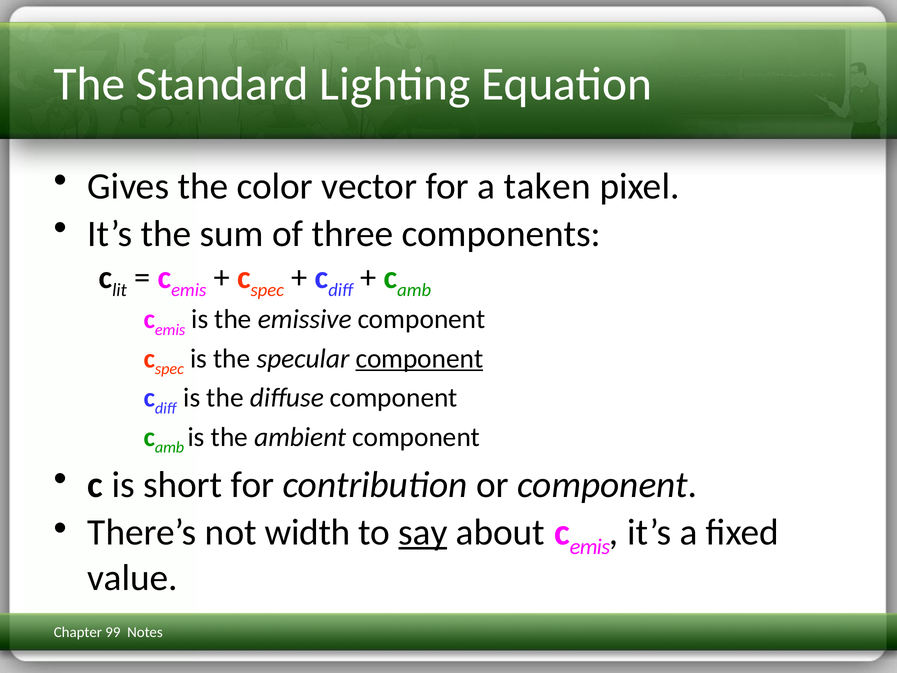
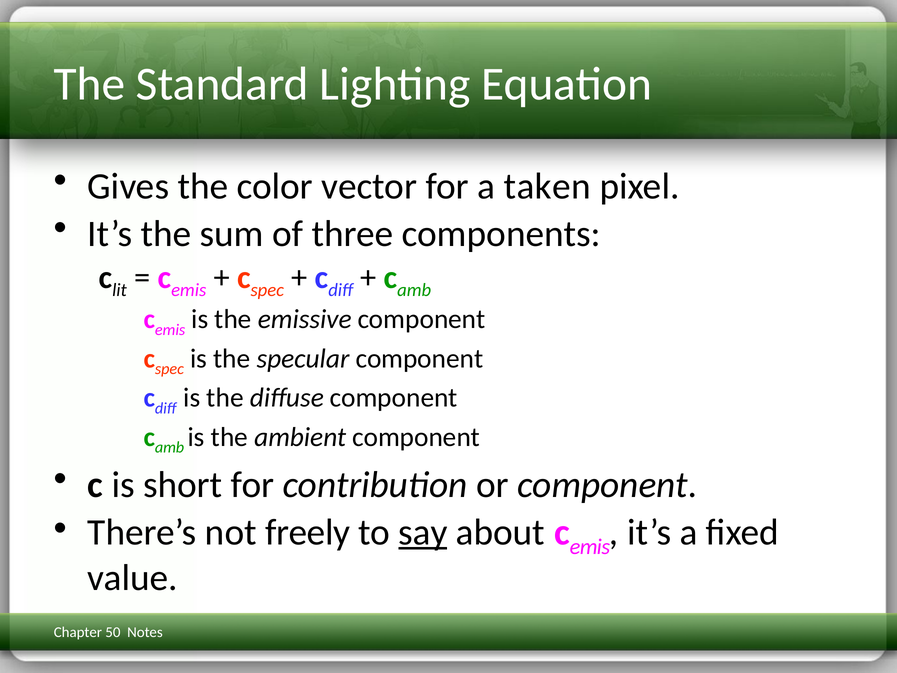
component underline: present -> none (419, 358)
width: width -> freely (308, 532)
99: 99 -> 50 (113, 632)
